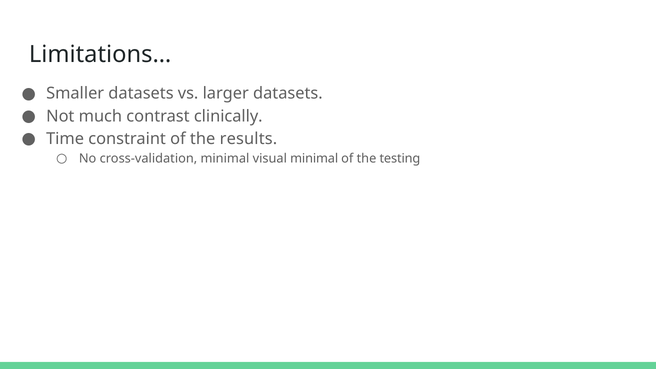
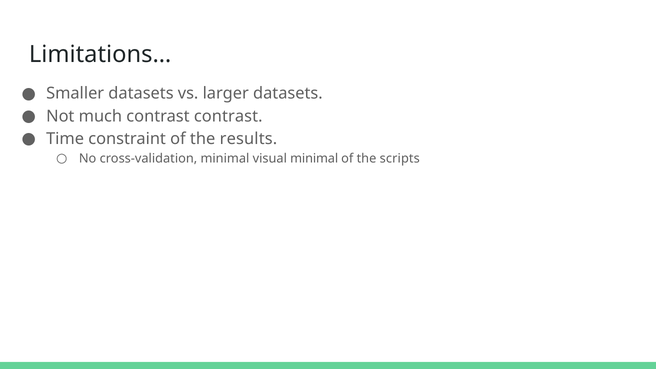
contrast clinically: clinically -> contrast (228, 116)
testing: testing -> scripts (400, 158)
